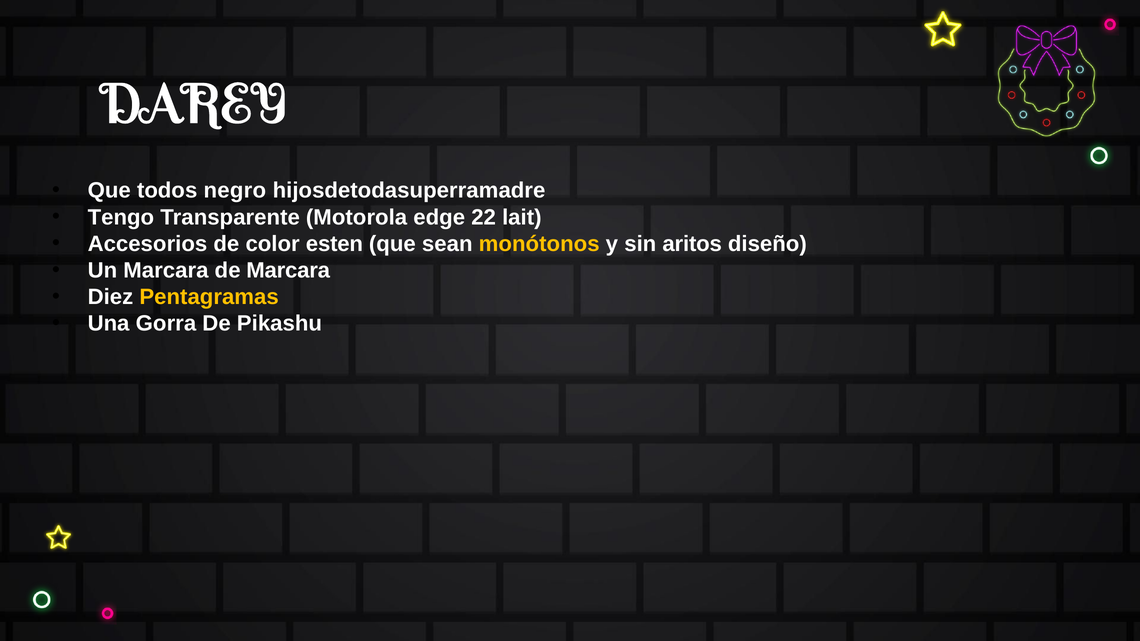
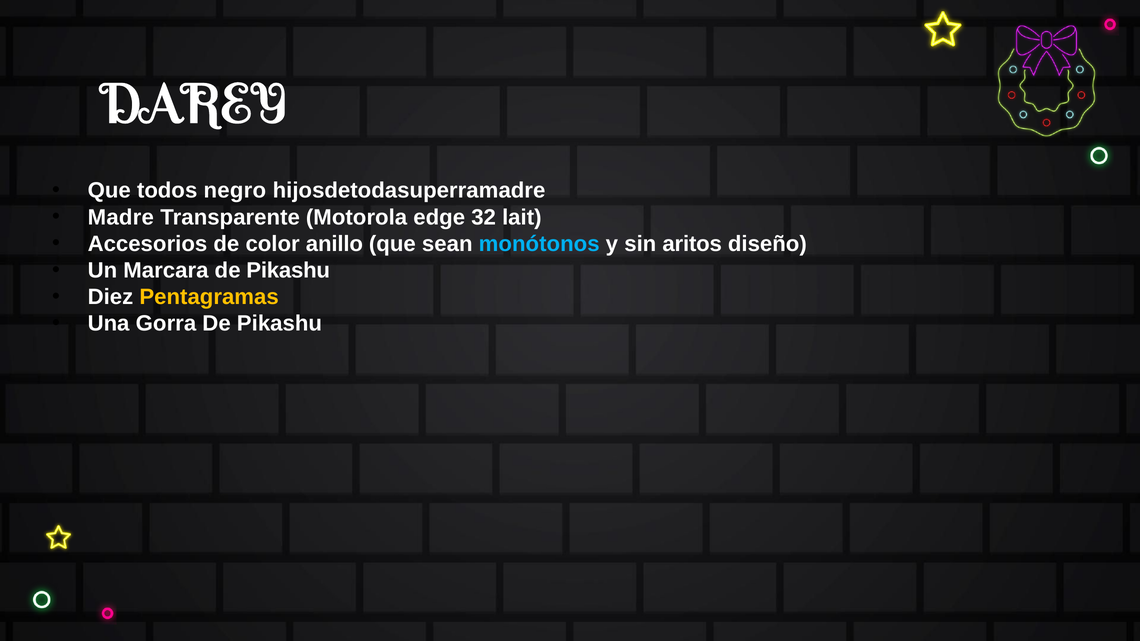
Tengo: Tengo -> Madre (121, 217)
22: 22 -> 32 (484, 217)
esten: esten -> anillo (334, 244)
monótonos colour: yellow -> light blue (539, 244)
Marcara: Marcara -> Pikashu (288, 271)
